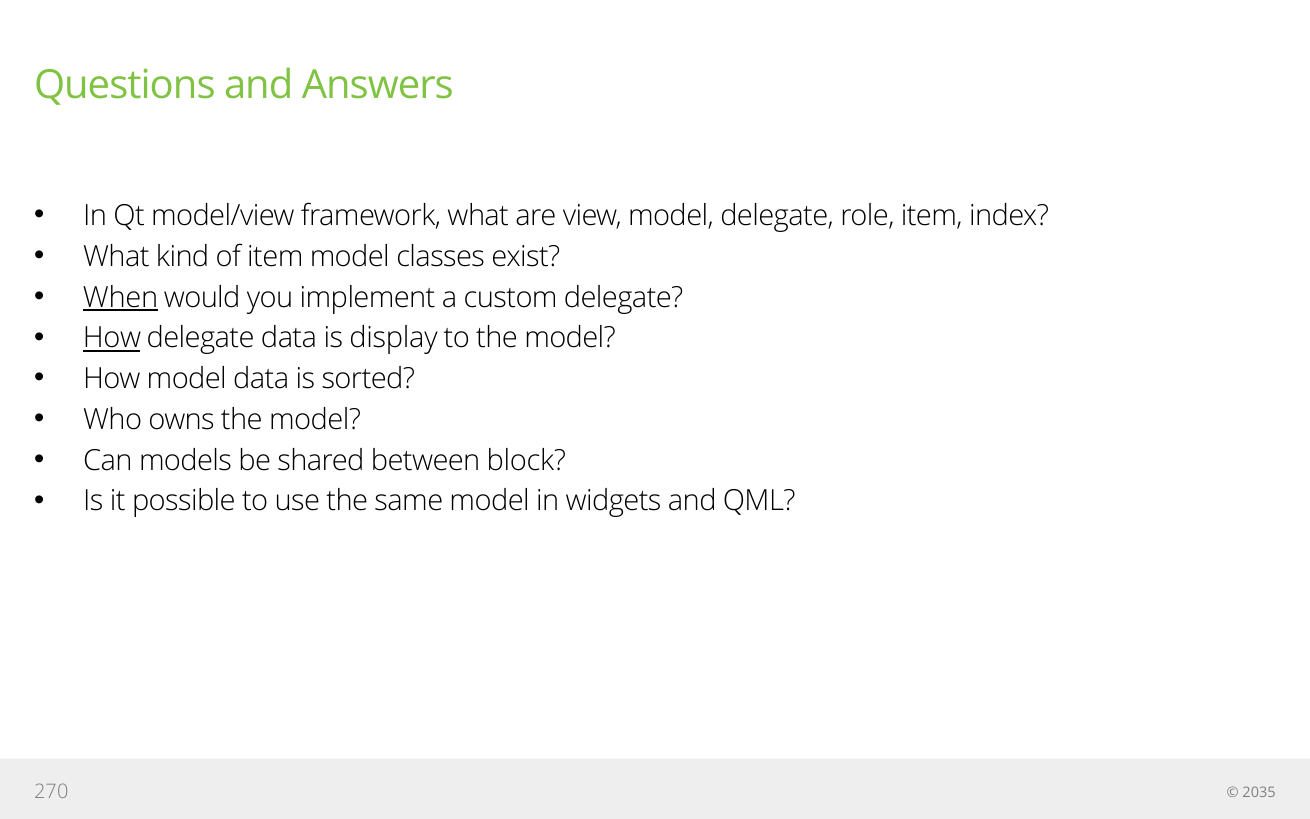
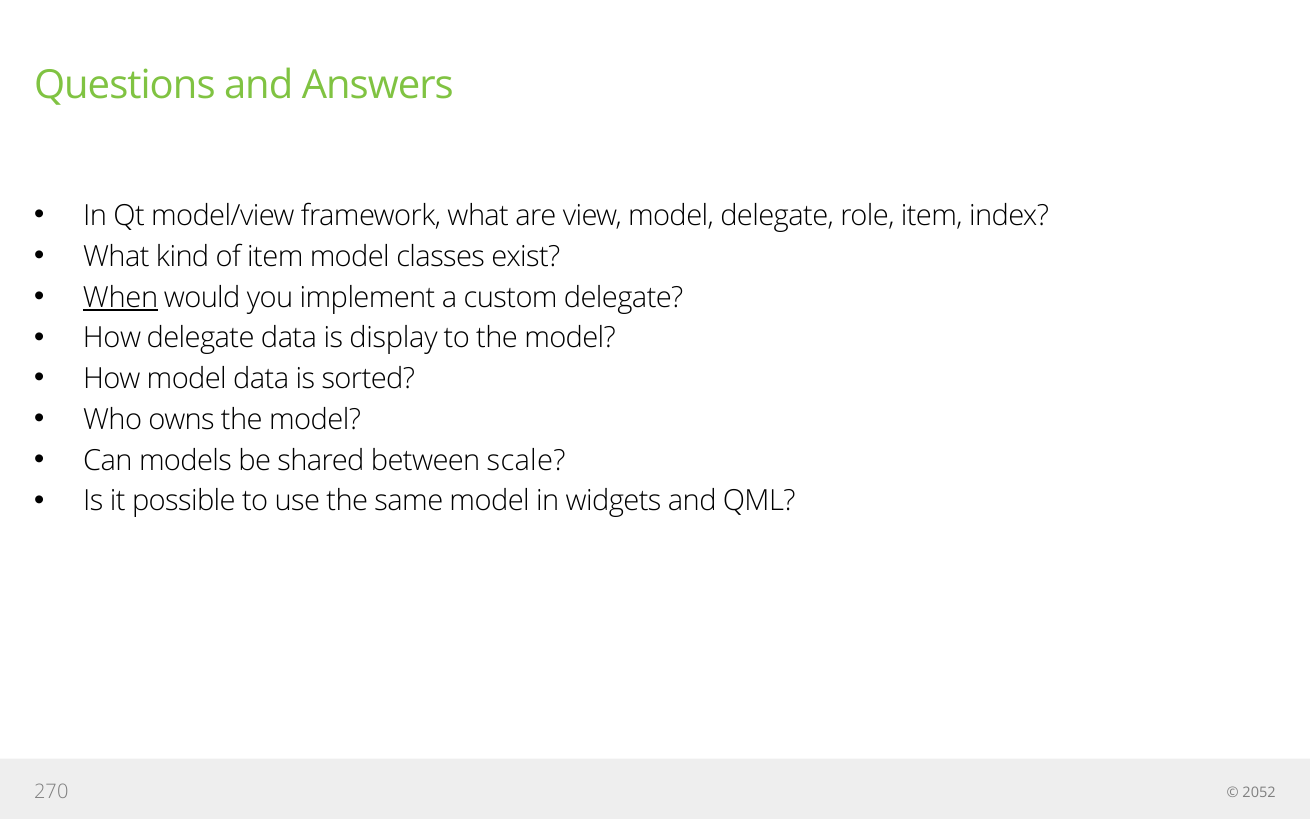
How underline: present -> none (112, 338)
block: block -> scale (526, 460)
2035: 2035 -> 2052 (1259, 793)
